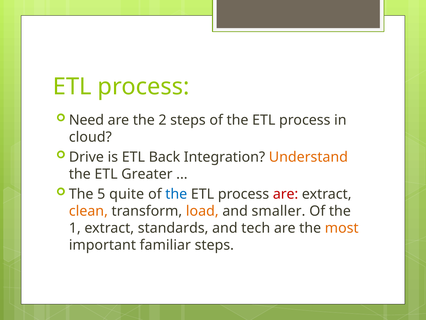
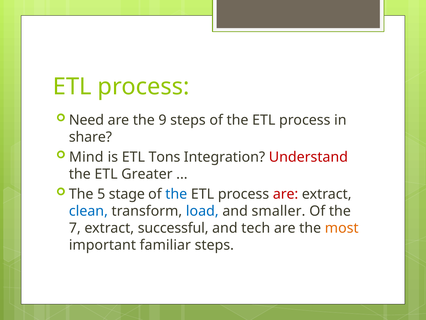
2: 2 -> 9 (163, 120)
cloud: cloud -> share (90, 137)
Drive: Drive -> Mind (86, 157)
Back: Back -> Tons (164, 157)
Understand colour: orange -> red (308, 157)
quite: quite -> stage (127, 194)
clean colour: orange -> blue (88, 211)
load colour: orange -> blue (202, 211)
1: 1 -> 7 (75, 228)
standards: standards -> successful (173, 228)
